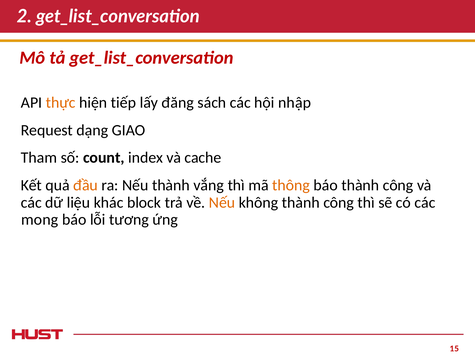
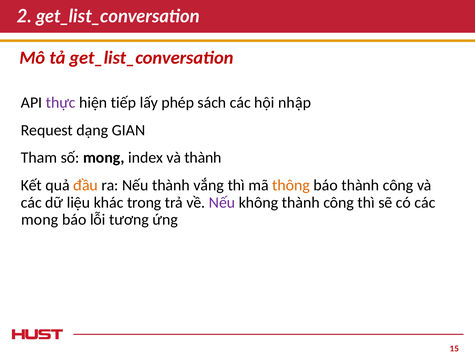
thực colour: orange -> purple (61, 103)
đăng: đăng -> phép (178, 103)
GIAO: GIAO -> GIAN (128, 130)
số count: count -> mong (104, 158)
và cache: cache -> thành (203, 158)
block: block -> trong (144, 203)
Nếu colour: orange -> purple (222, 203)
